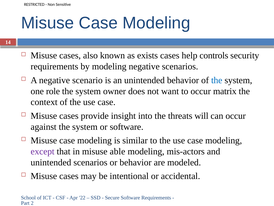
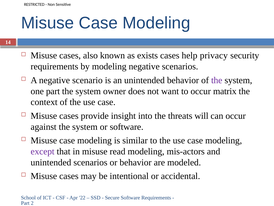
controls: controls -> privacy (214, 55)
the colour: blue -> purple (217, 80)
one role: role -> part (53, 91)
able: able -> read (118, 151)
